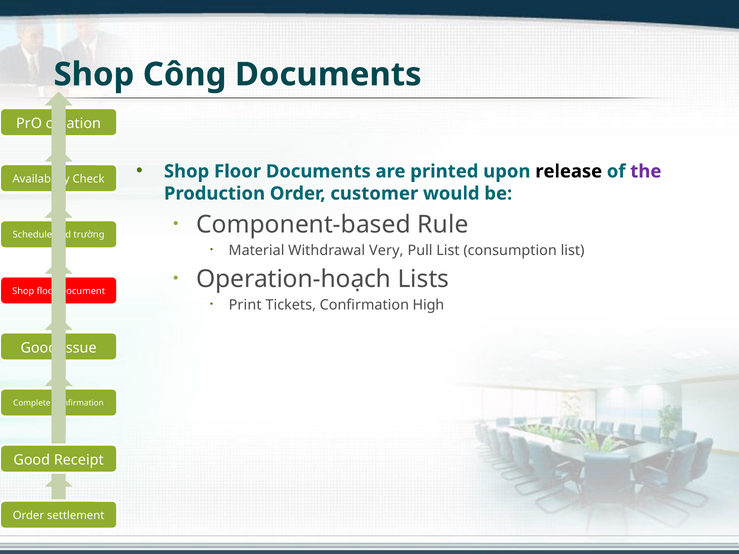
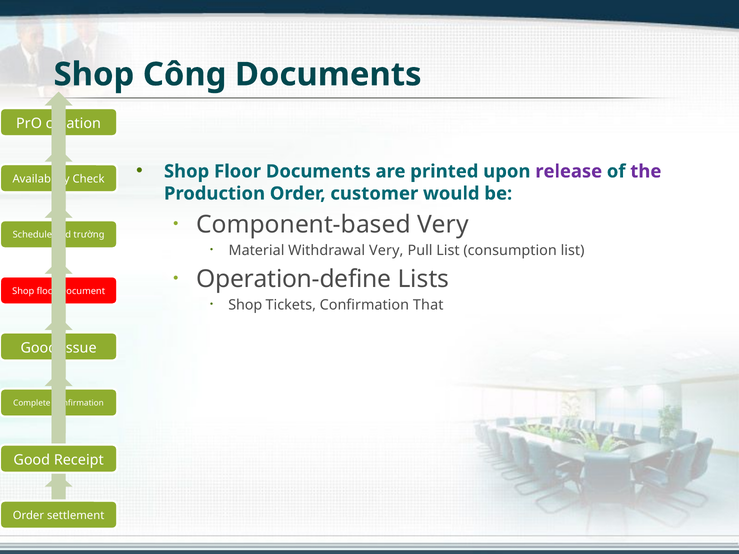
release colour: black -> purple (569, 171)
Component-based Rule: Rule -> Very (443, 225)
Operation-hoạch: Operation-hoạch -> Operation-define (294, 279)
Print: Print -> Shop (245, 305)
High: High -> That (428, 305)
